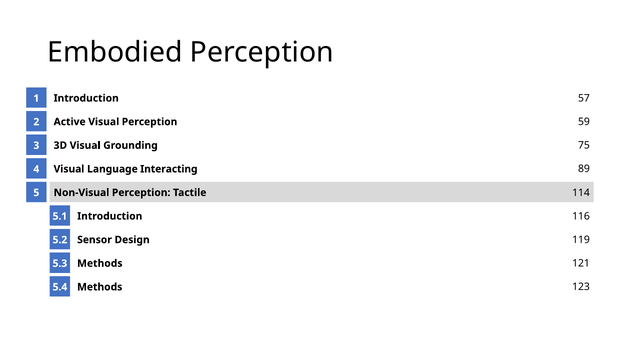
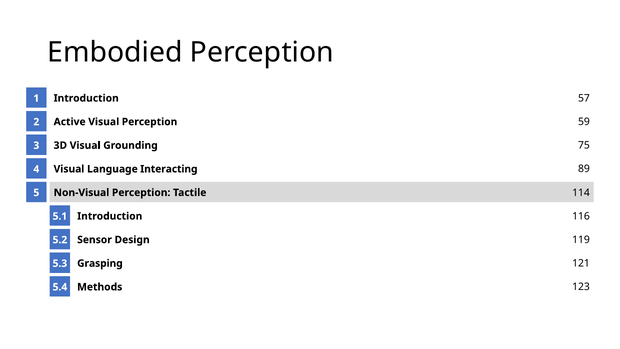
Methods: Methods -> Grasping (100, 263)
